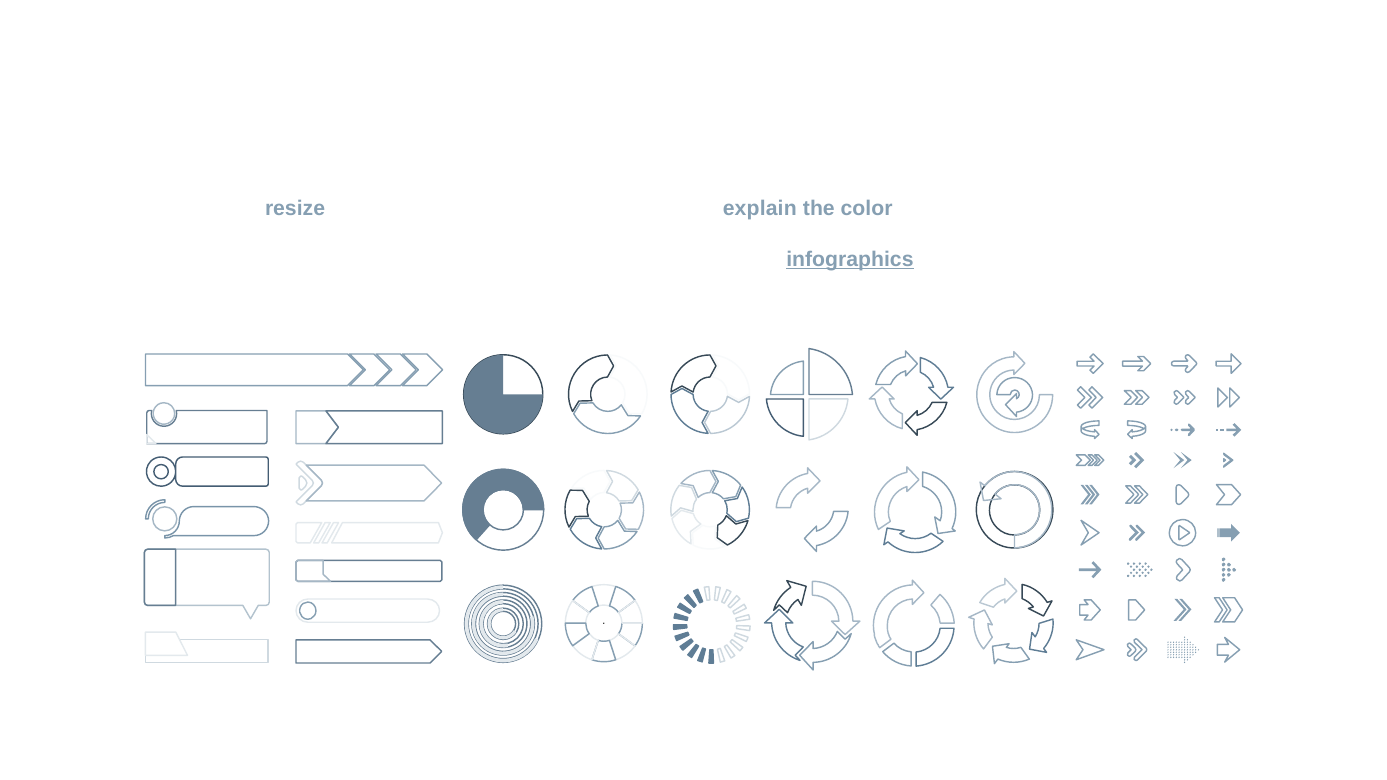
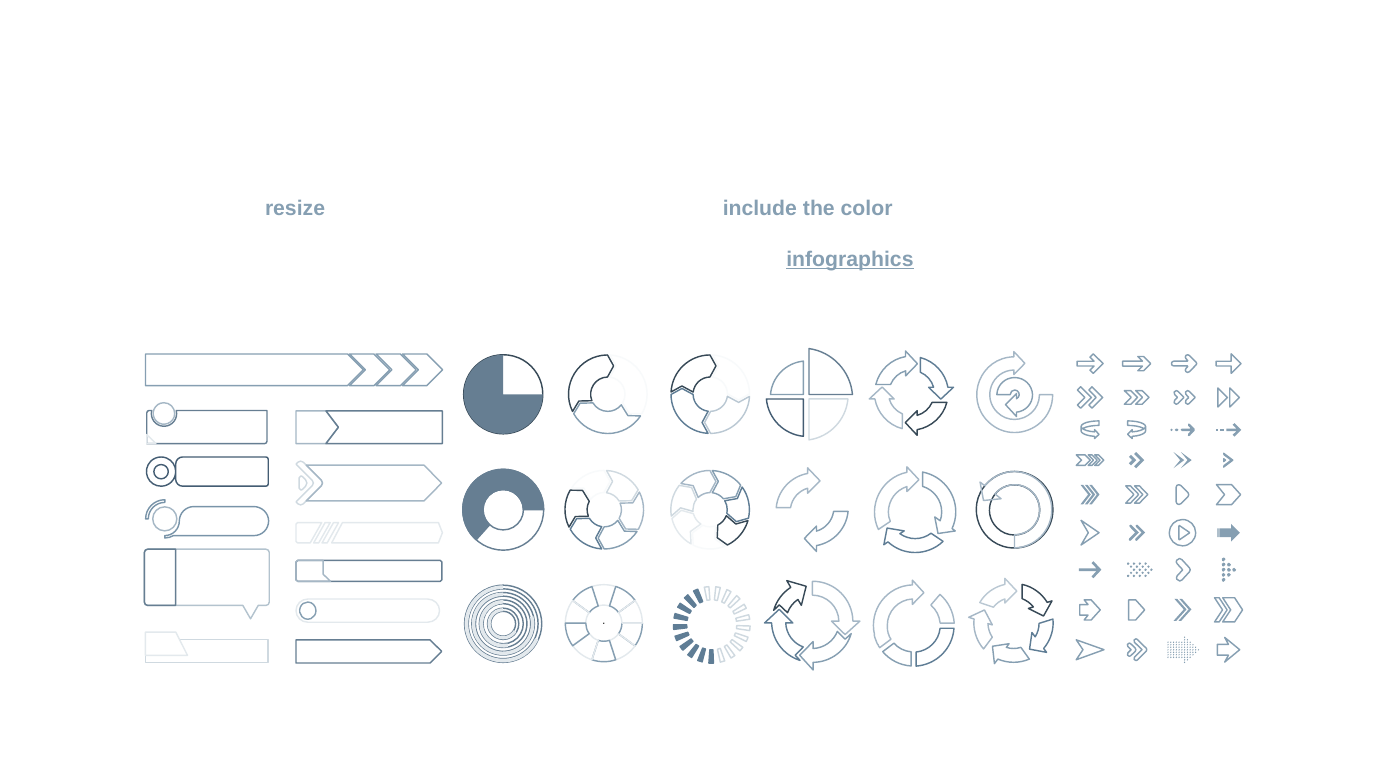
explain: explain -> include (760, 208)
